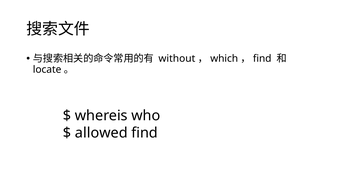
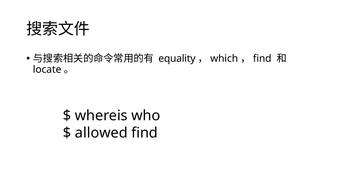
without: without -> equality (177, 58)
